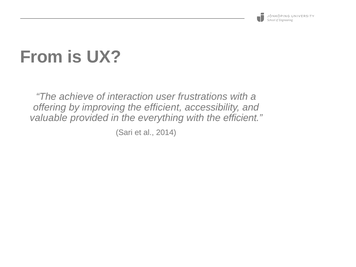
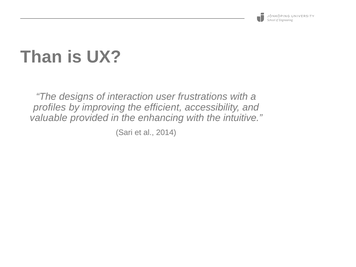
From: From -> Than (41, 57)
achieve: achieve -> designs (76, 97)
offering: offering -> profiles (50, 107)
everything: everything -> enhancing (161, 118)
with the efficient: efficient -> intuitive (243, 118)
